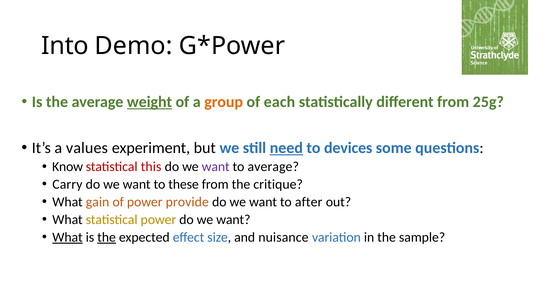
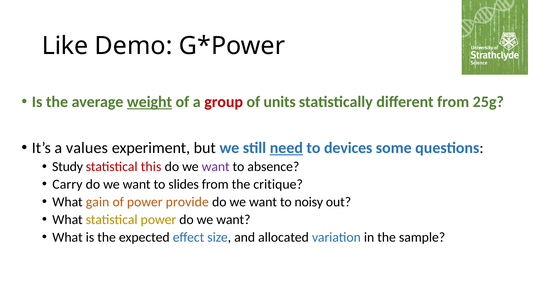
Into: Into -> Like (65, 46)
group colour: orange -> red (224, 102)
each: each -> units (280, 102)
Know: Know -> Study (68, 167)
to average: average -> absence (273, 167)
these: these -> slides (184, 184)
after: after -> noisy (309, 202)
What underline: present -> none (67, 237)
the underline: present -> none (107, 237)
nuisance: nuisance -> allocated (283, 237)
